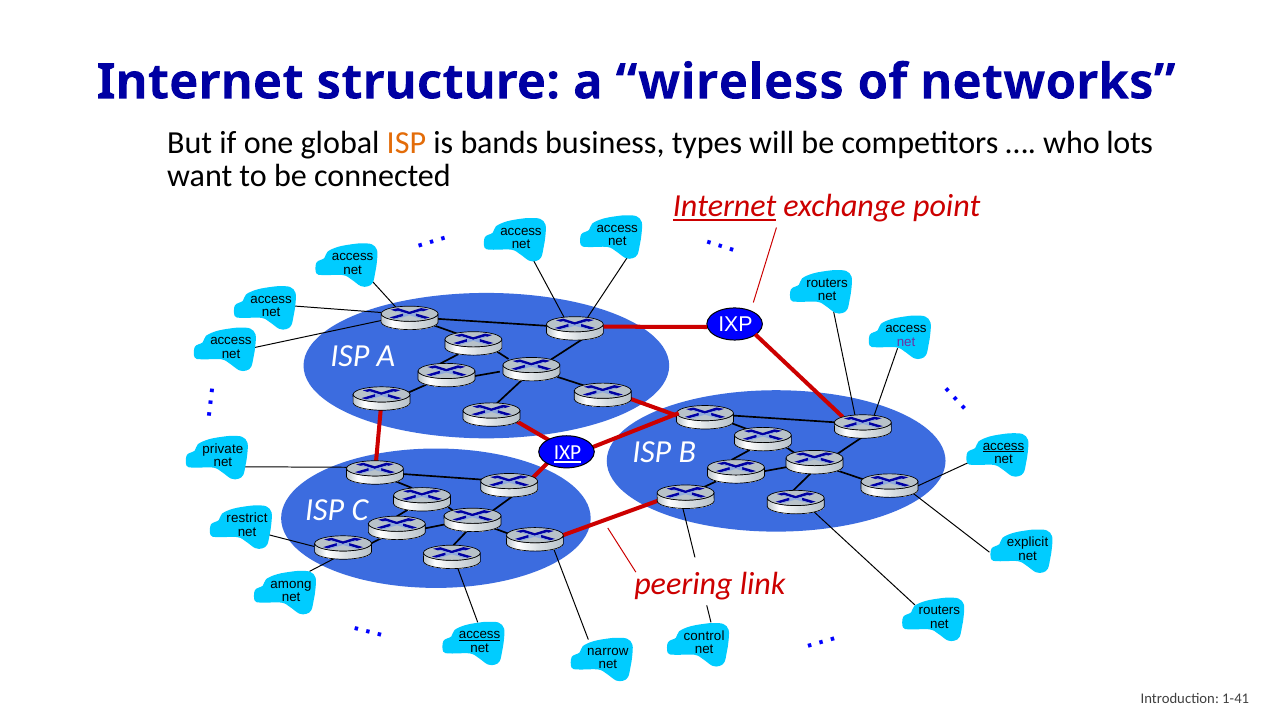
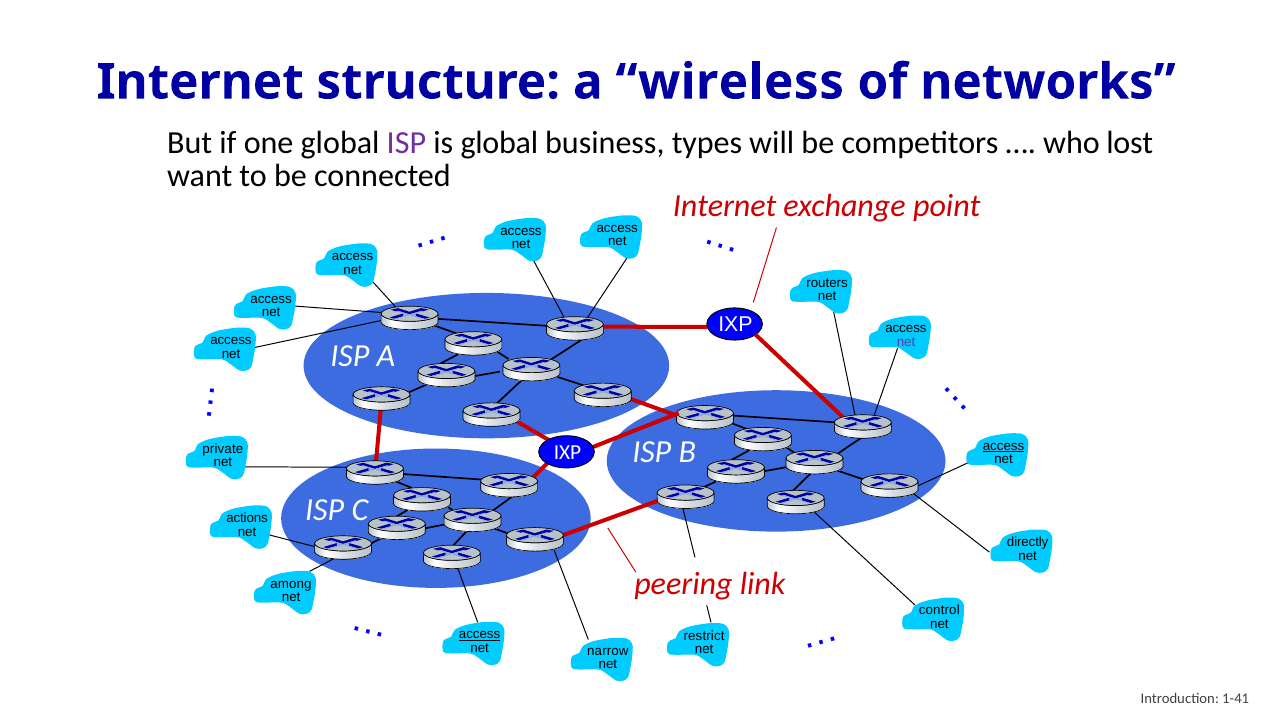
ISP colour: orange -> purple (406, 143)
is bands: bands -> global (499, 143)
lots: lots -> lost (1130, 143)
Internet underline: present -> none (725, 206)
IXP underline: present -> none (567, 453)
restrict: restrict -> actions (247, 518)
explicit: explicit -> directly (1028, 542)
routers: routers -> control (939, 610)
control: control -> restrict (704, 636)
